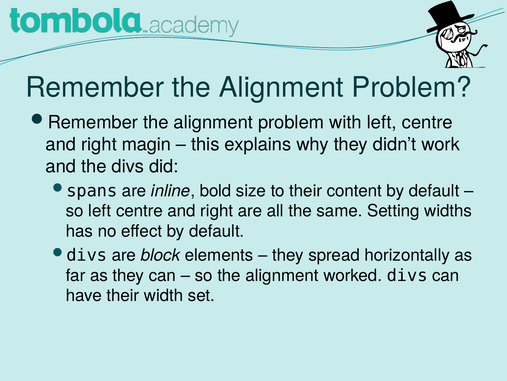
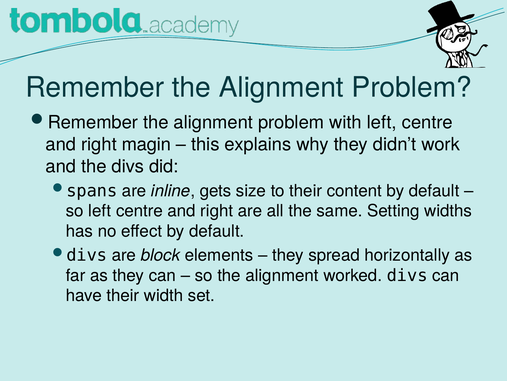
bold: bold -> gets (216, 190)
